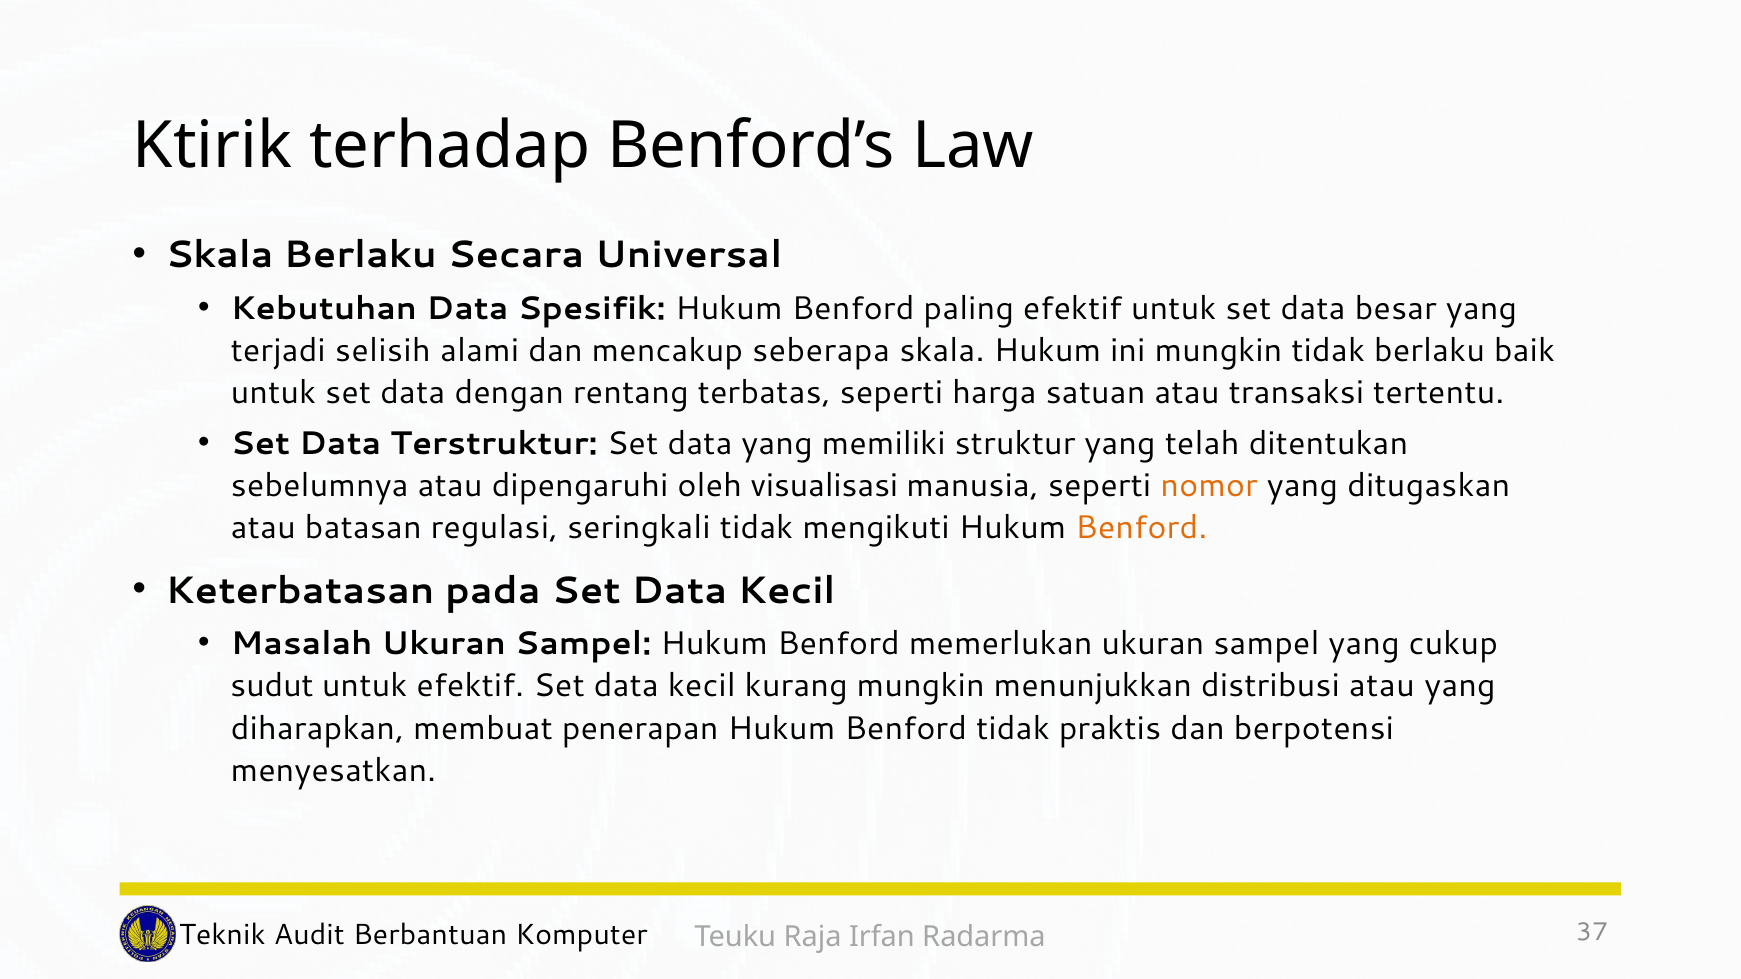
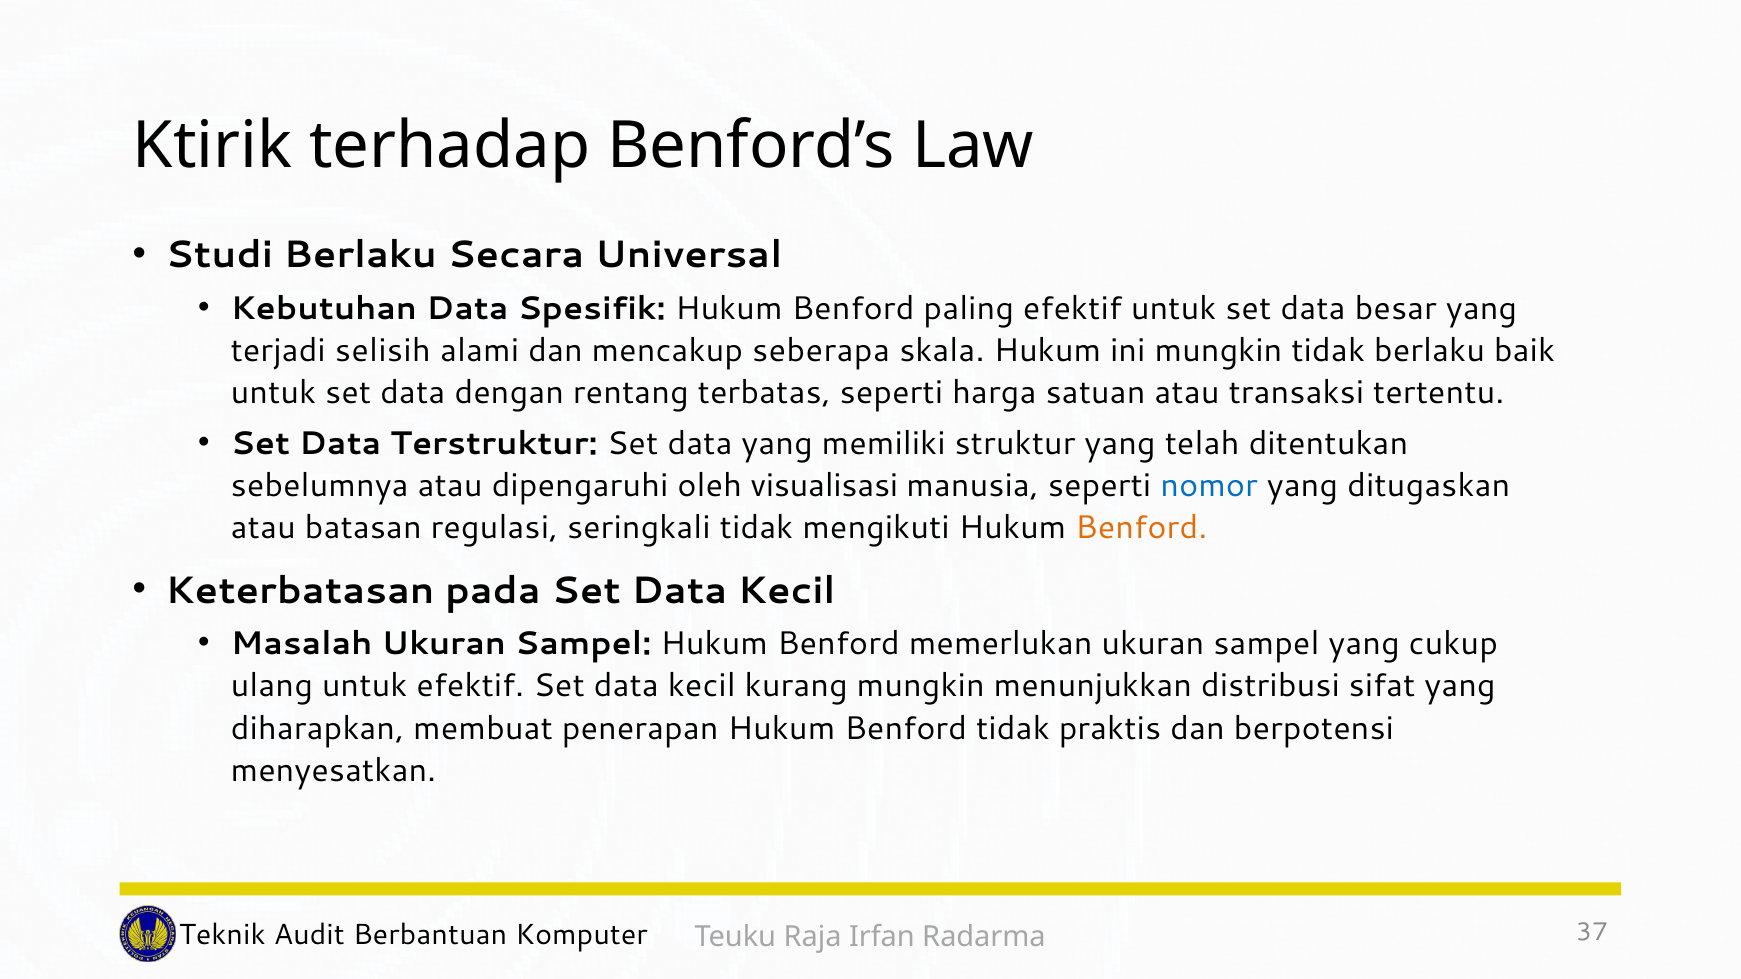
Skala: Skala -> Studi (219, 255)
nomor colour: orange -> blue (1209, 486)
sudut: sudut -> ulang (272, 686)
distribusi atau: atau -> sifat (1382, 686)
